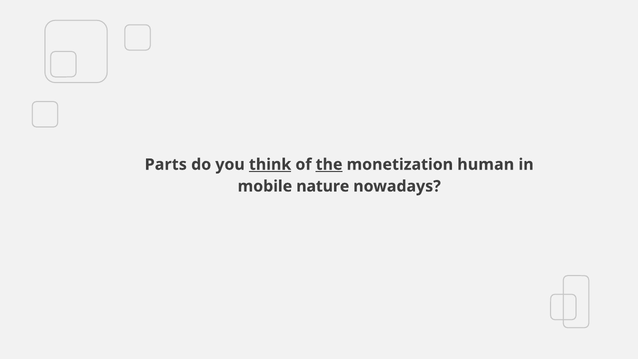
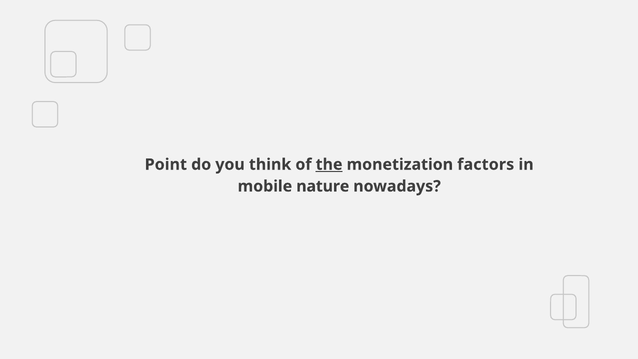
Parts: Parts -> Point (166, 164)
think underline: present -> none (270, 164)
human: human -> factors (486, 164)
